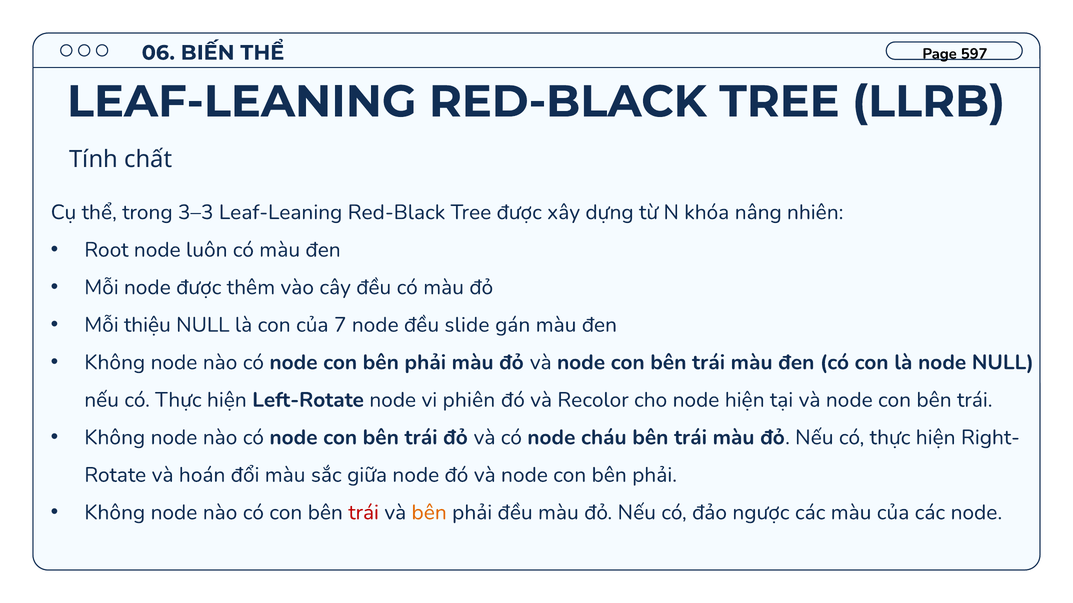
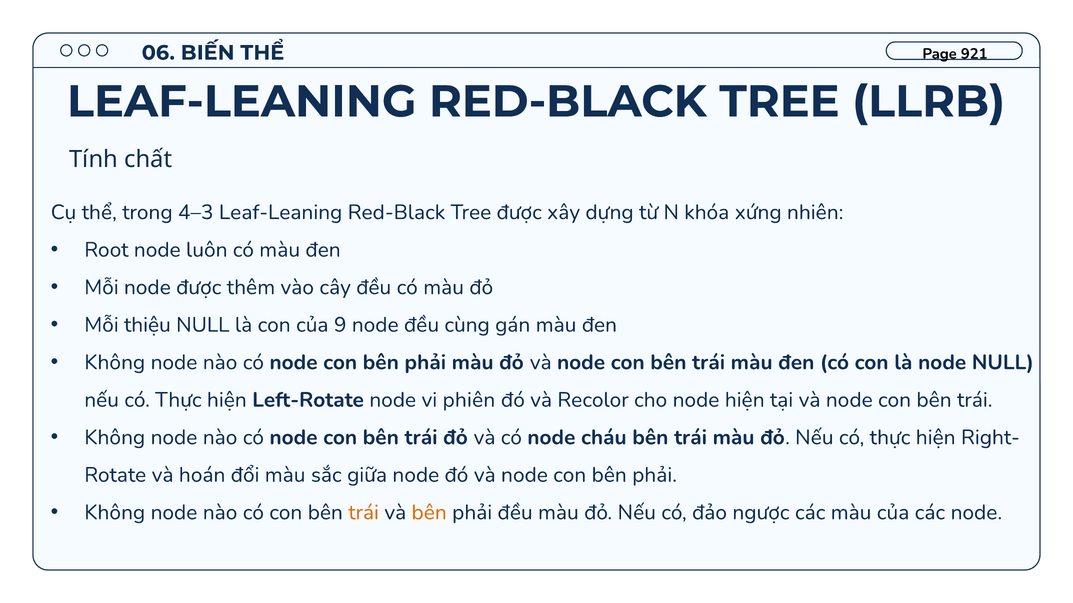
597: 597 -> 921 (974, 54)
3–3: 3–3 -> 4–3 (196, 212)
nâng: nâng -> xứng (758, 212)
7: 7 -> 9 (340, 325)
slide: slide -> cùng (467, 325)
trái colour: red -> orange (364, 513)
